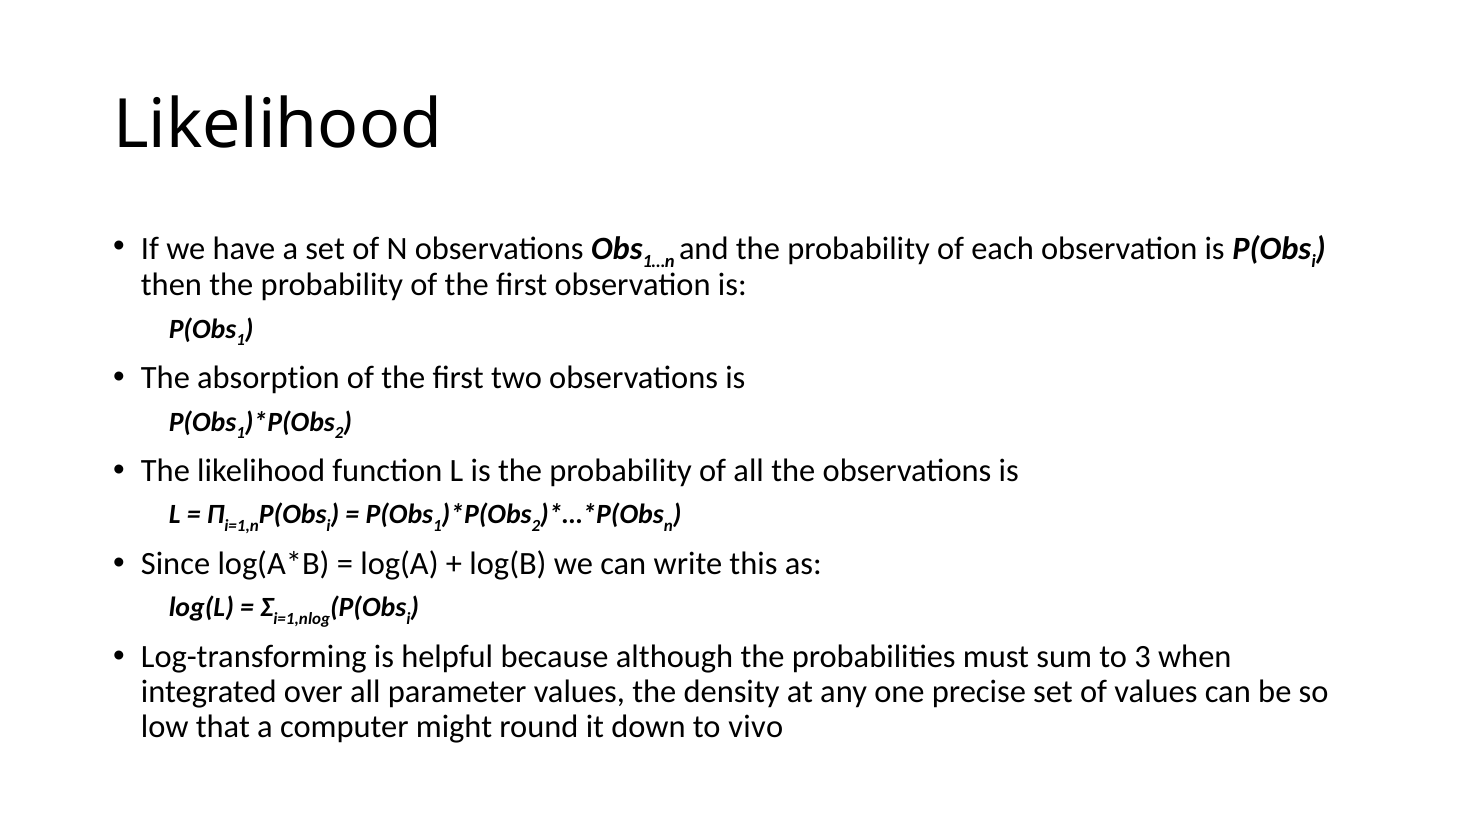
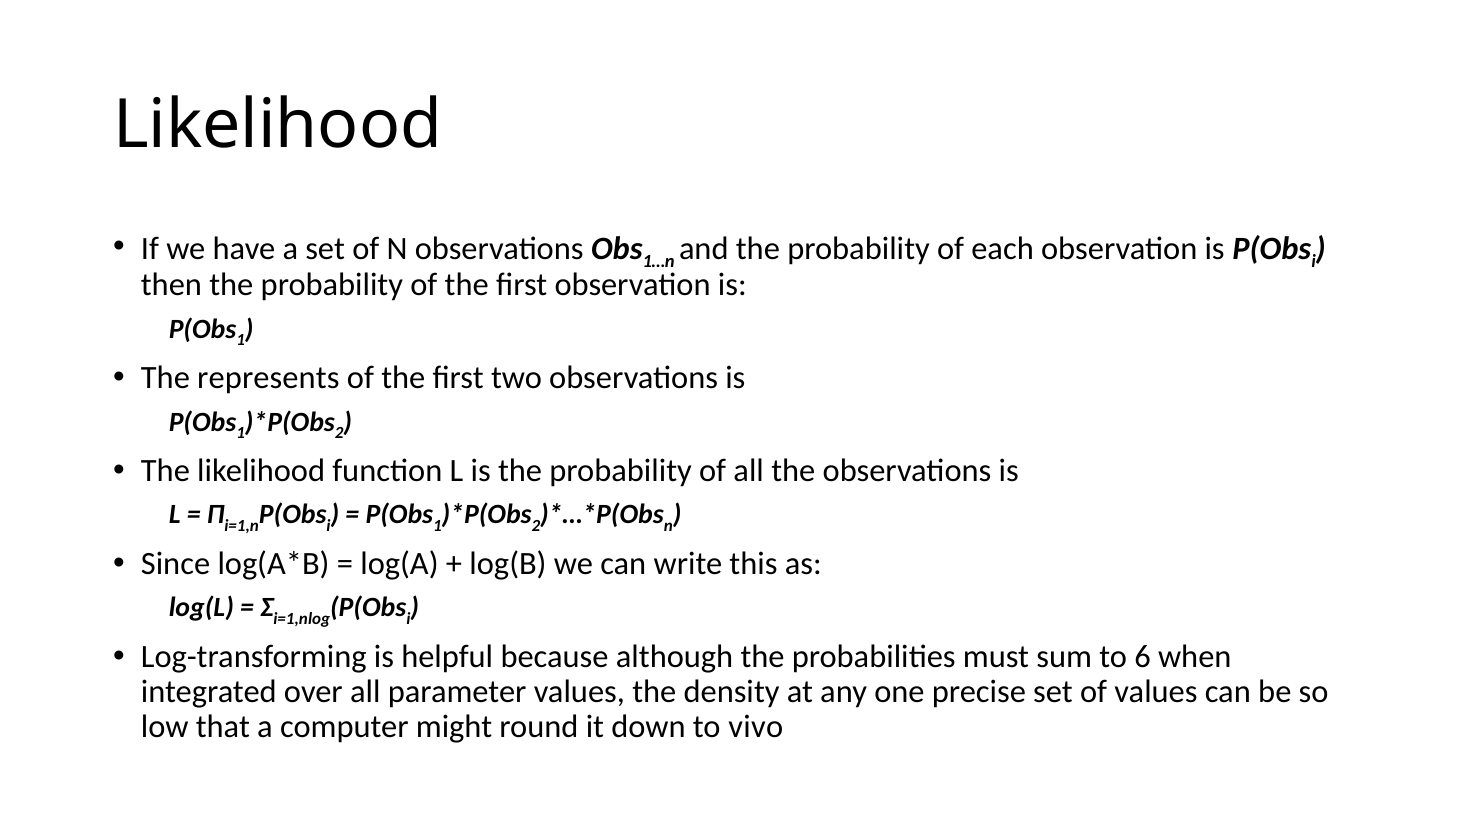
absorption: absorption -> represents (268, 378)
3: 3 -> 6 (1143, 656)
